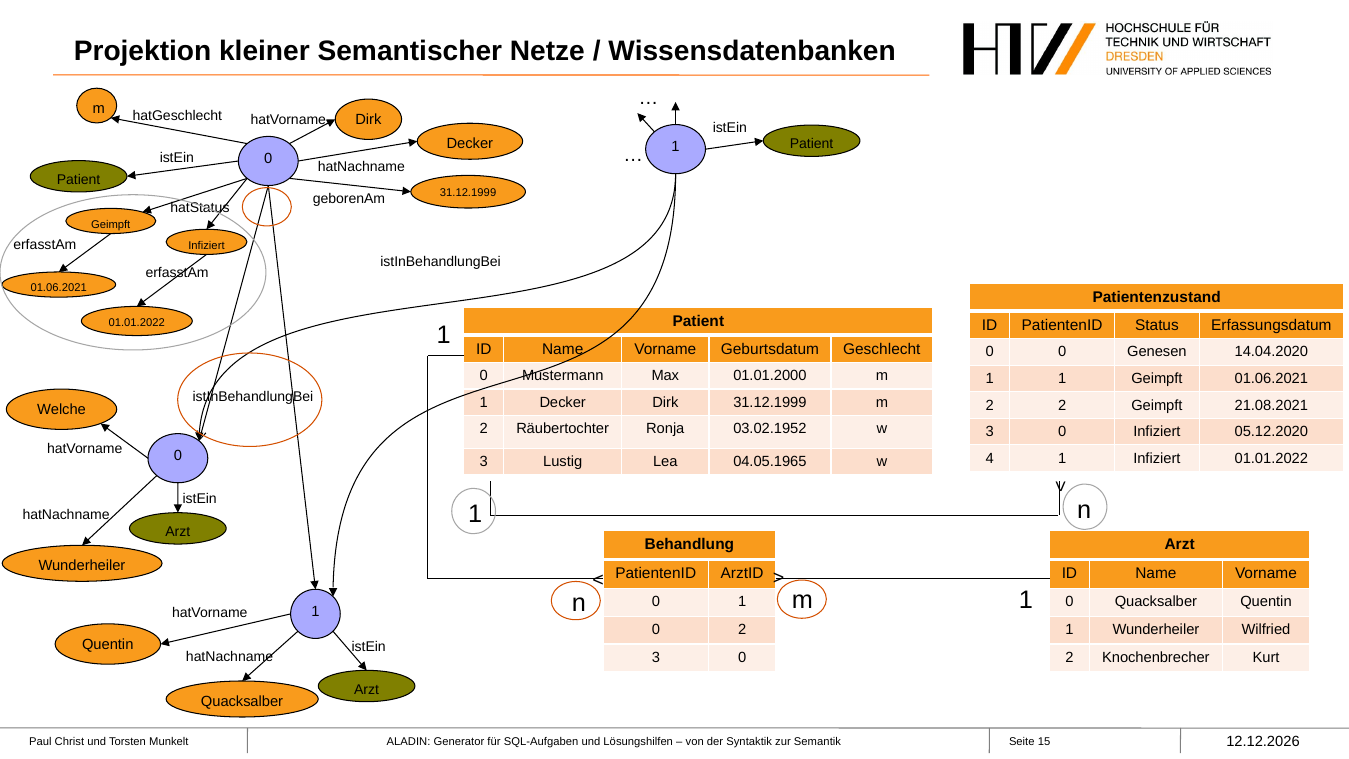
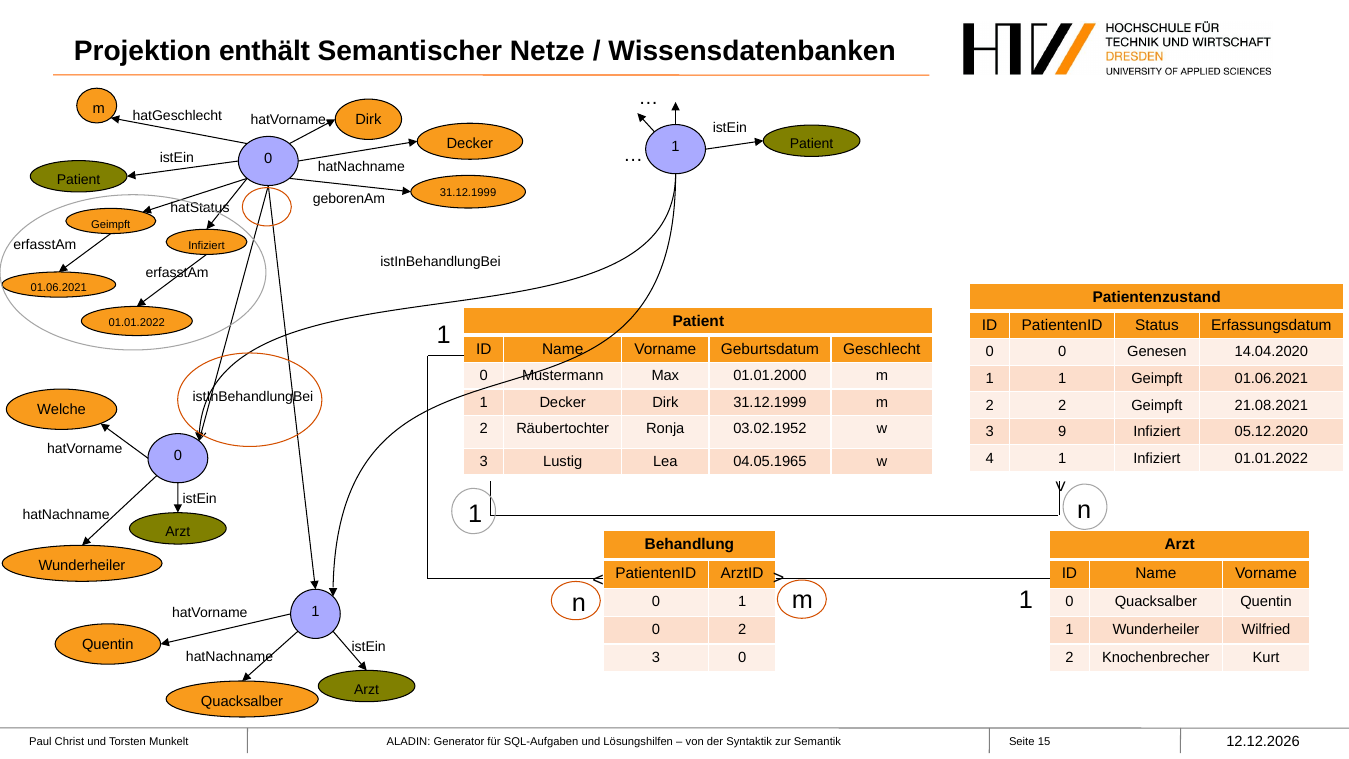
kleiner: kleiner -> enthält (265, 51)
0: 0 -> 9 (1062, 432)
